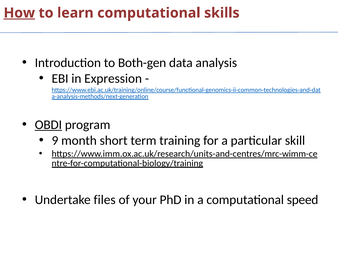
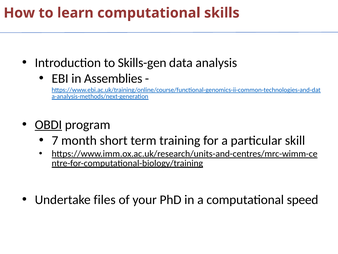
How underline: present -> none (19, 13)
Both-gen: Both-gen -> Skills-gen (142, 63)
Expression: Expression -> Assemblies (113, 78)
9: 9 -> 7 (55, 140)
